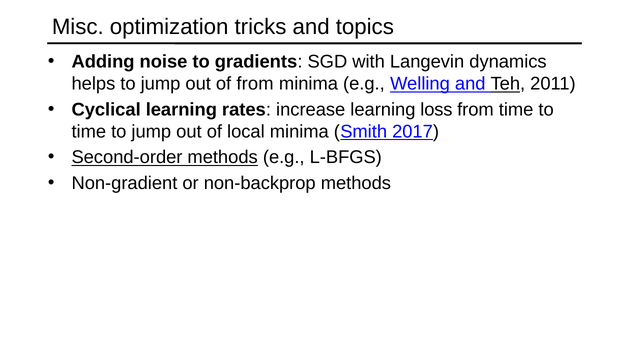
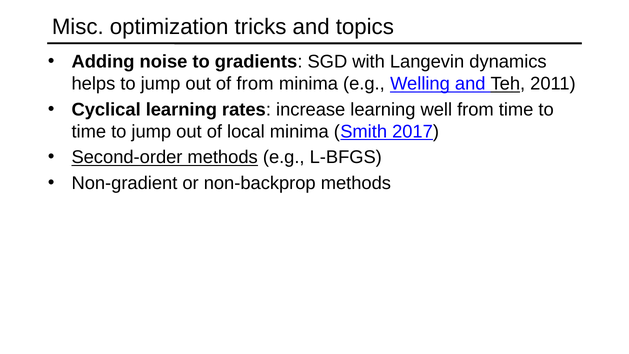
loss: loss -> well (436, 110)
